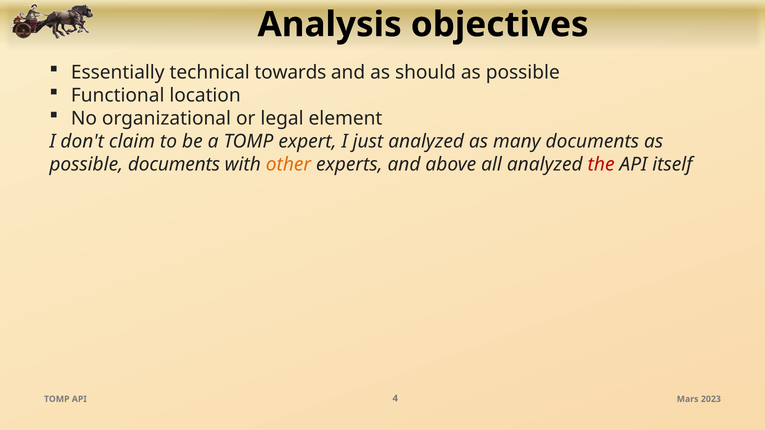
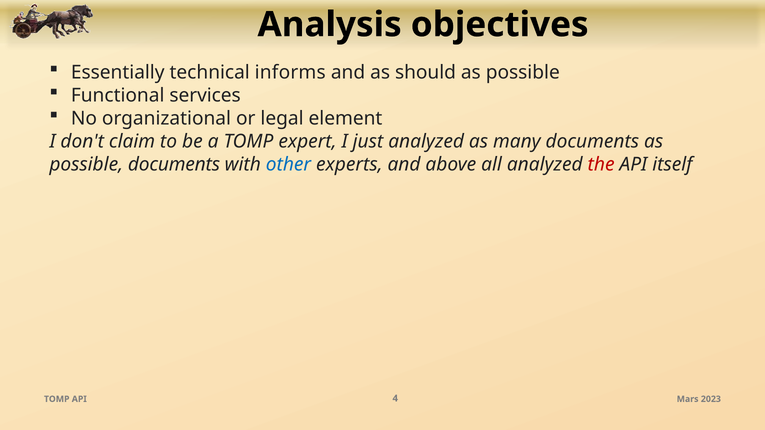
towards: towards -> informs (290, 73)
location: location -> services (205, 96)
other colour: orange -> blue (288, 164)
